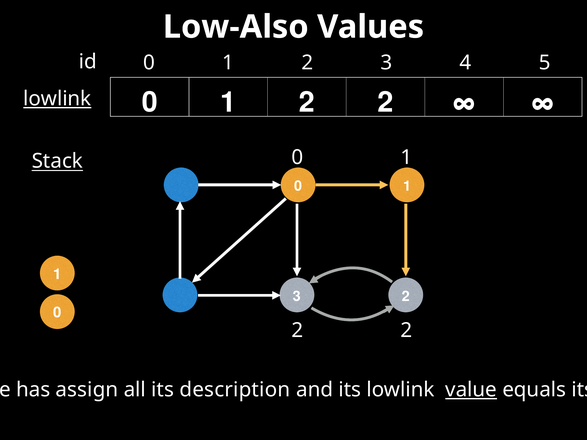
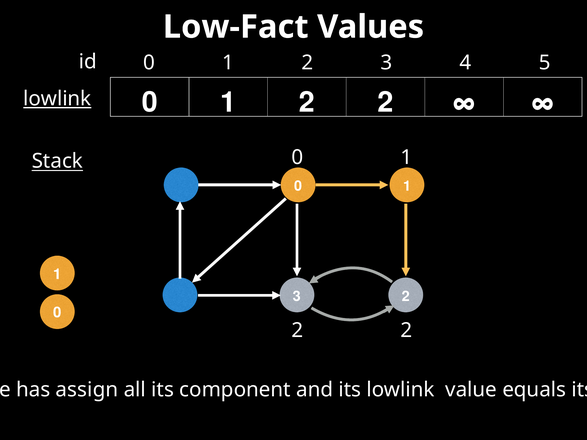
Low-Also: Low-Also -> Low-Fact (236, 27)
description: description -> component (235, 390)
value underline: present -> none (471, 390)
